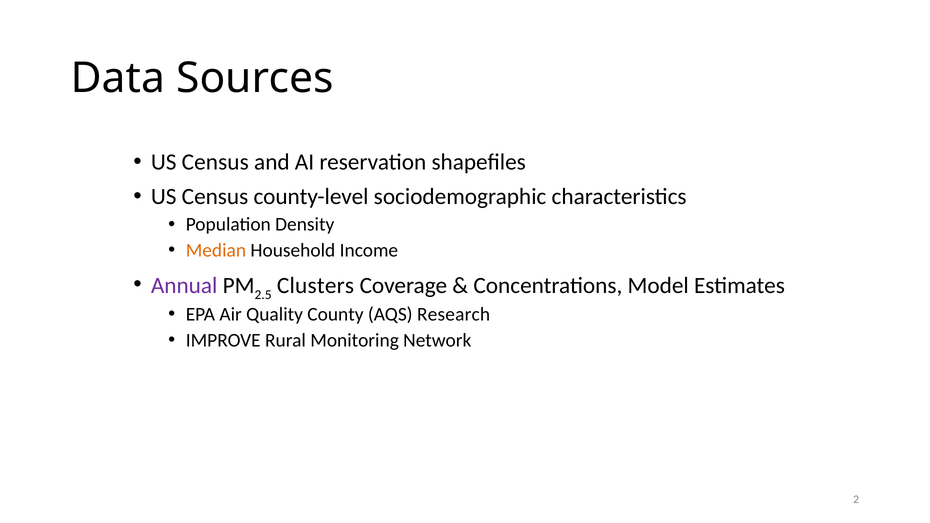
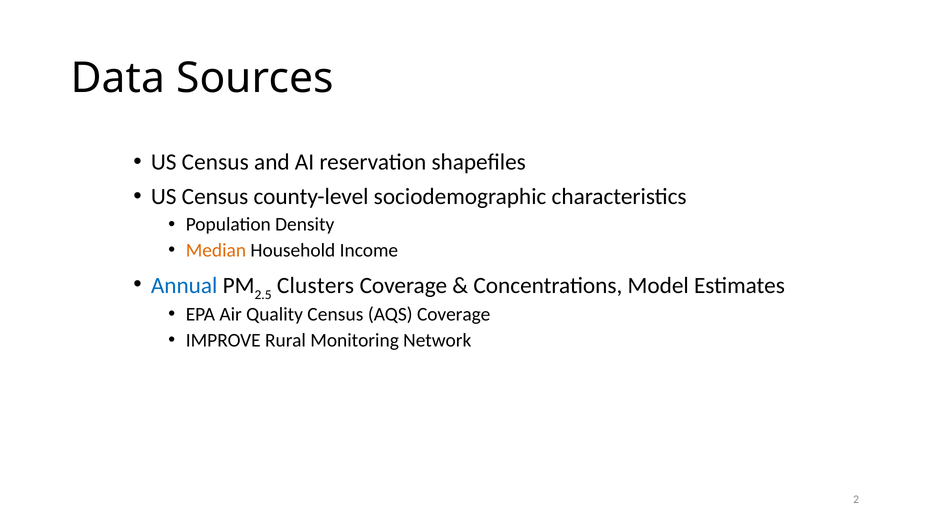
Annual colour: purple -> blue (184, 286)
Quality County: County -> Census (335, 314)
AQS Research: Research -> Coverage (454, 314)
